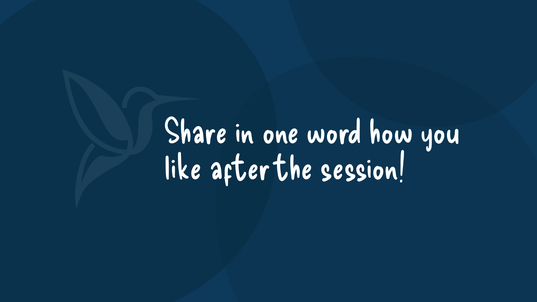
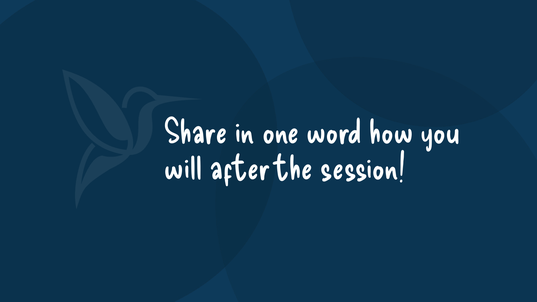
like: like -> will (183, 169)
